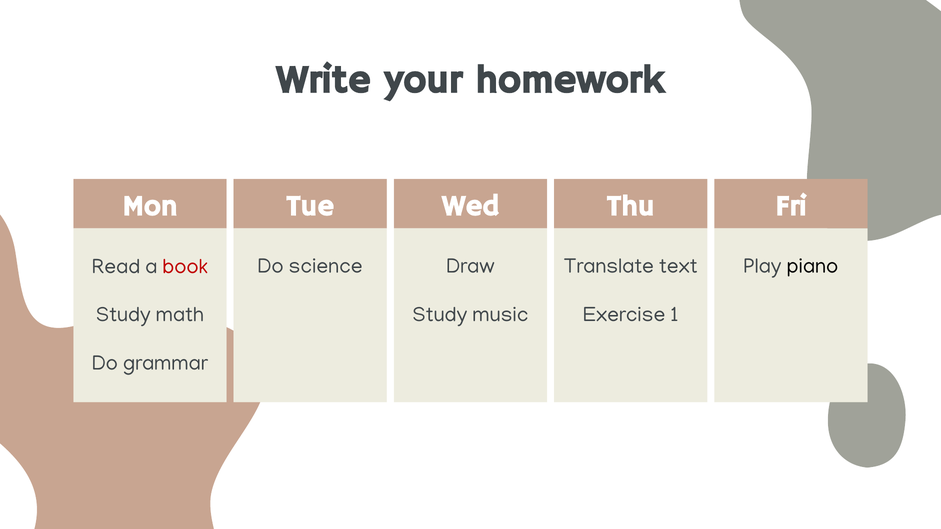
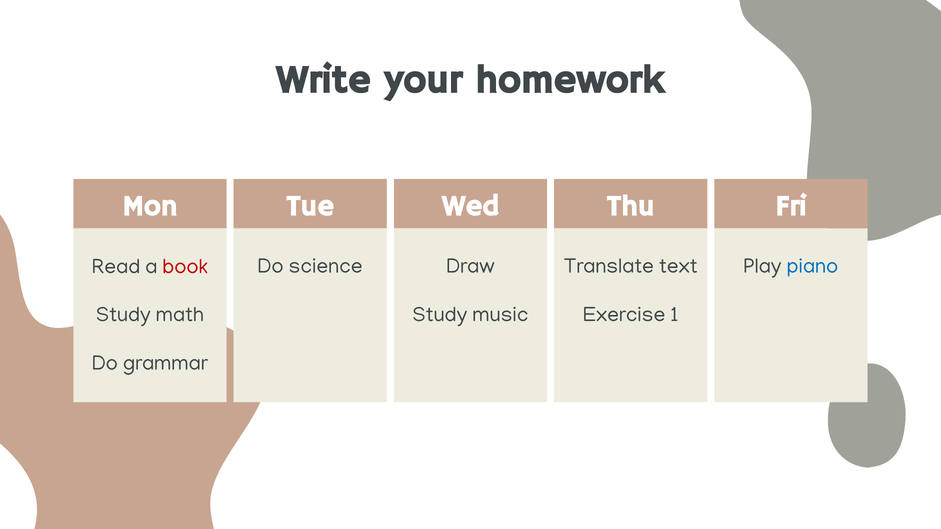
piano colour: black -> blue (812, 266)
